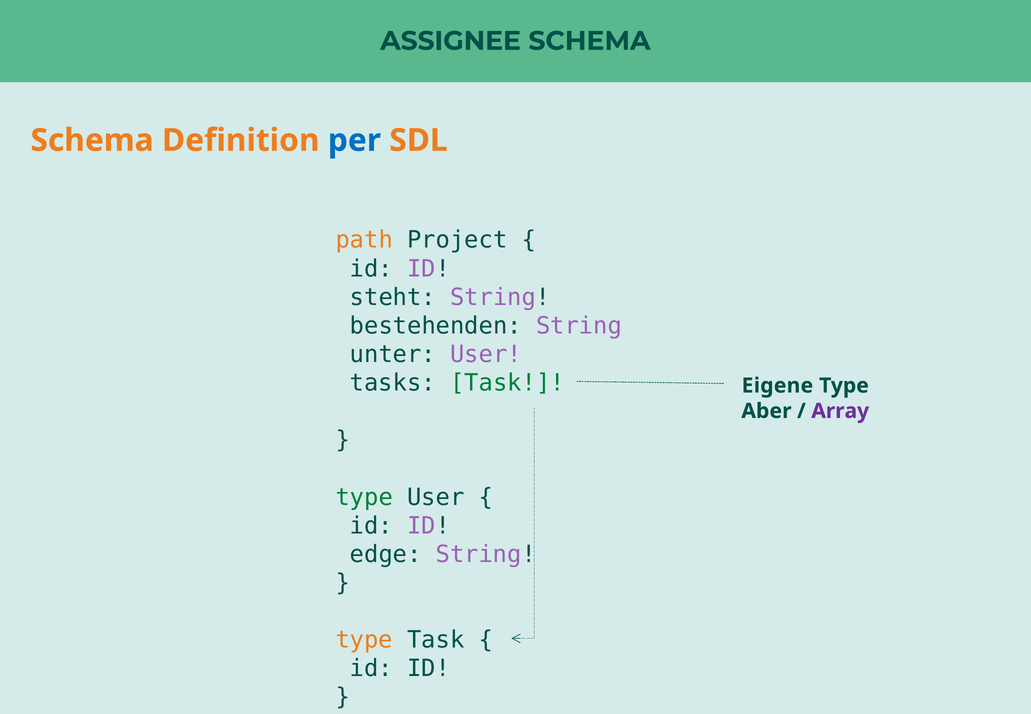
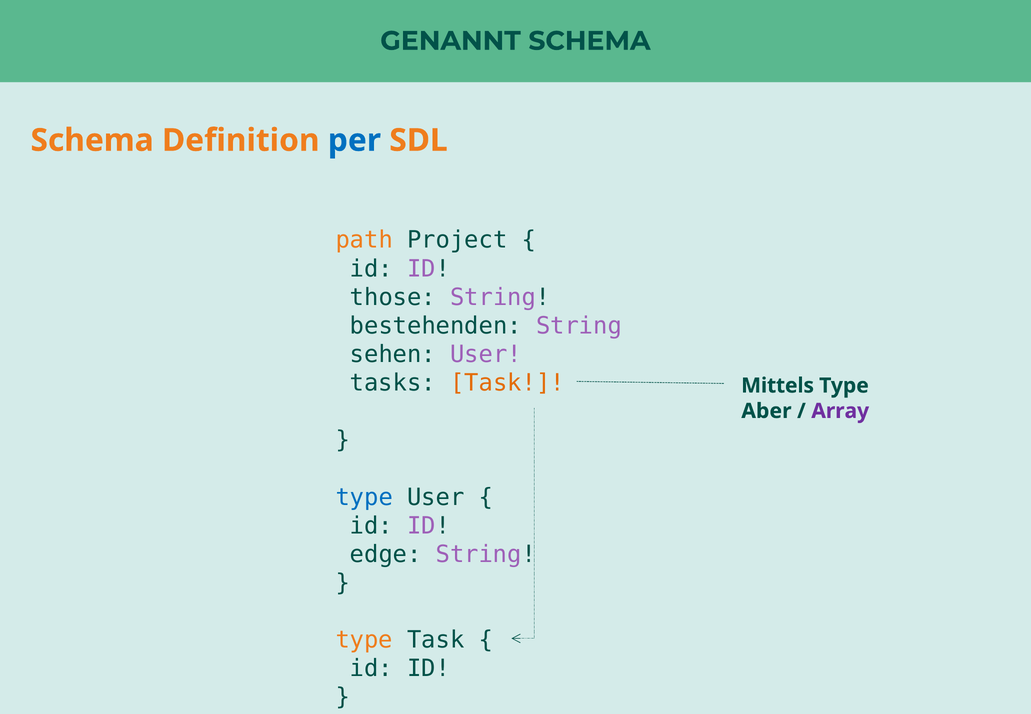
ASSIGNEE: ASSIGNEE -> GENANNT (451, 41)
steht: steht -> those (393, 297)
unter: unter -> sehen (393, 354)
Task colour: green -> orange (507, 383)
Eigene: Eigene -> Mittels (778, 386)
type colour: green -> blue (364, 497)
